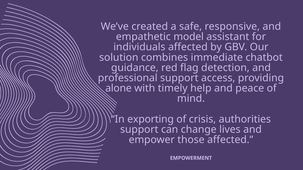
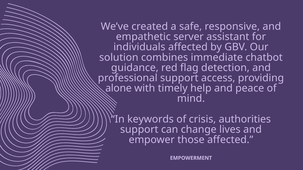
model: model -> server (189, 37)
exporting: exporting -> keywords (151, 119)
